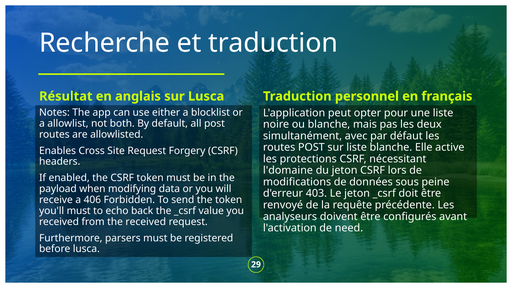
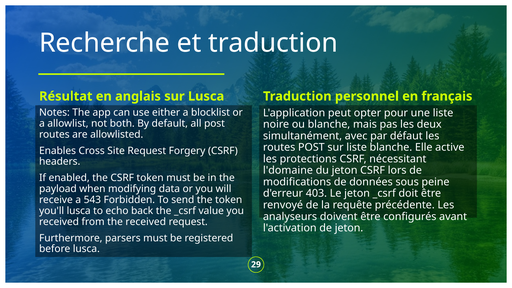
406: 406 -> 543 (92, 200)
you'll must: must -> lusca (79, 211)
de need: need -> jeton (349, 228)
